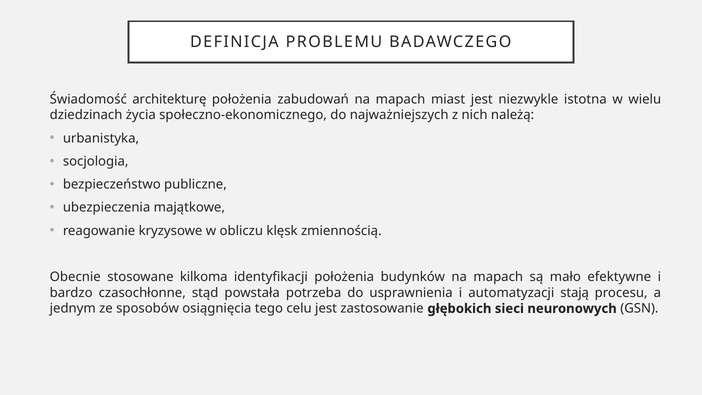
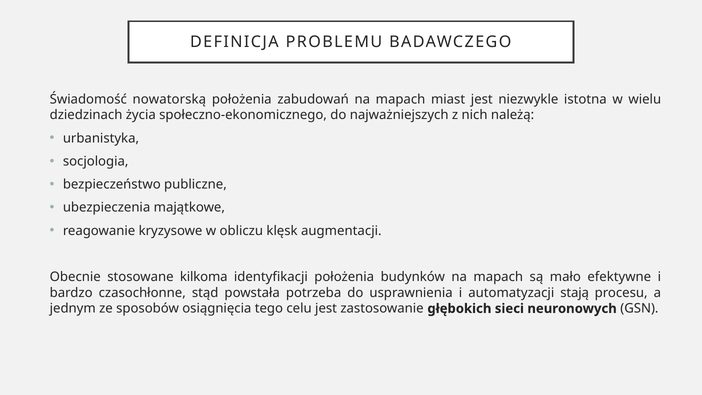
architekturę: architekturę -> nowatorską (169, 99)
zmiennością: zmiennością -> augmentacji (341, 231)
